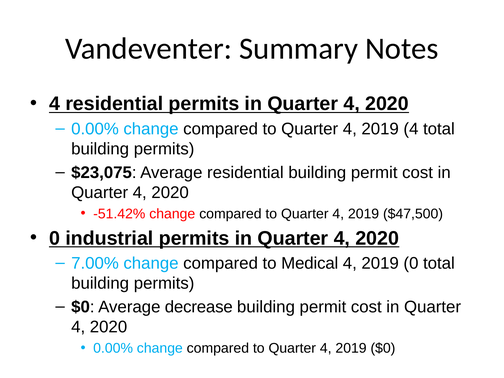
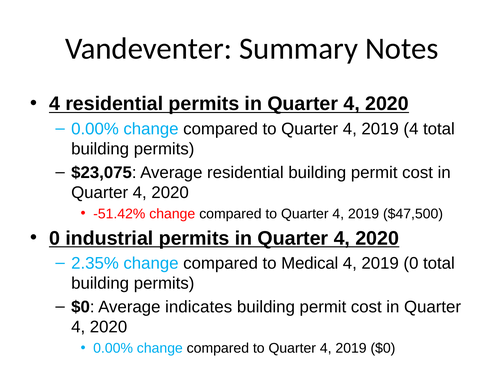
7.00%: 7.00% -> 2.35% (95, 263)
decrease: decrease -> indicates (199, 307)
